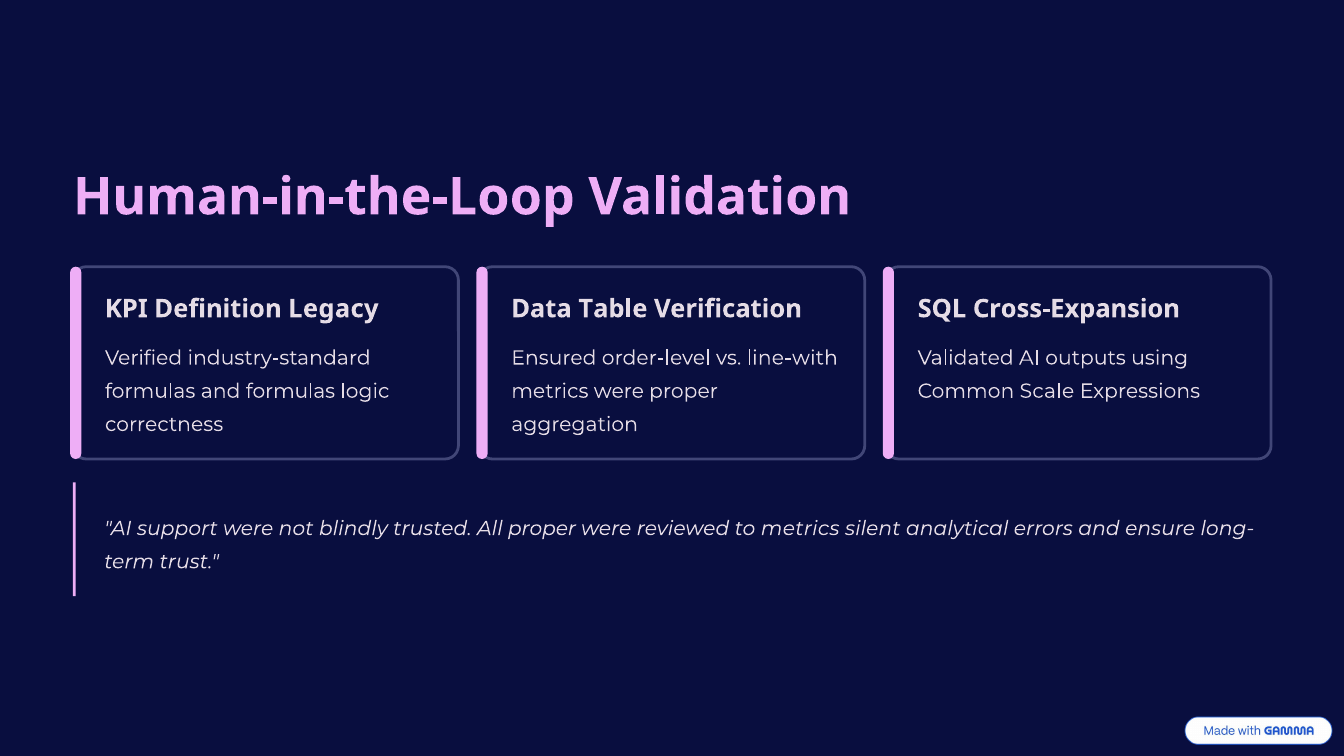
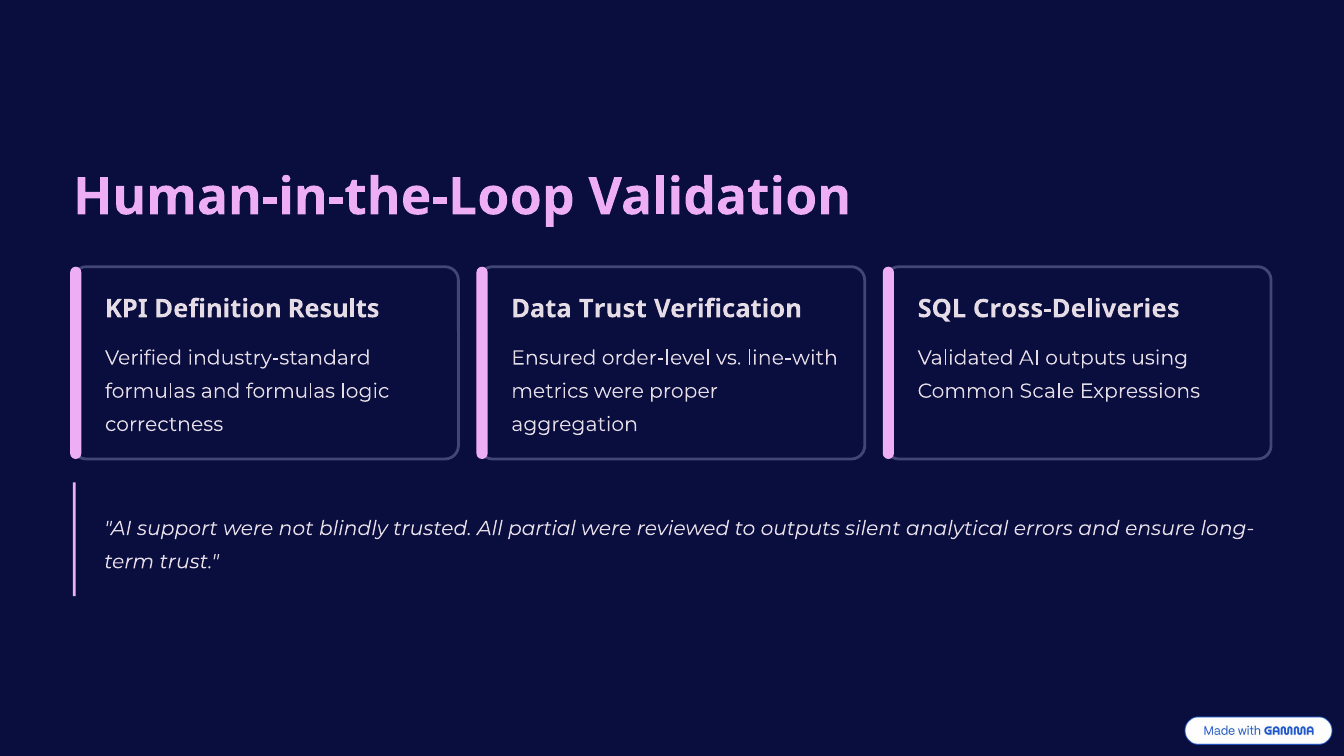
Legacy: Legacy -> Results (334, 309)
Data Table: Table -> Trust (613, 309)
Cross-Expansion: Cross-Expansion -> Cross-Deliveries (1076, 309)
All proper: proper -> partial (542, 528)
to metrics: metrics -> outputs (800, 528)
